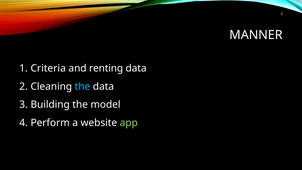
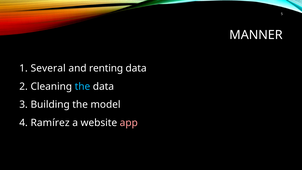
Criteria: Criteria -> Several (48, 68)
Perform: Perform -> Ramírez (50, 123)
app colour: light green -> pink (129, 123)
